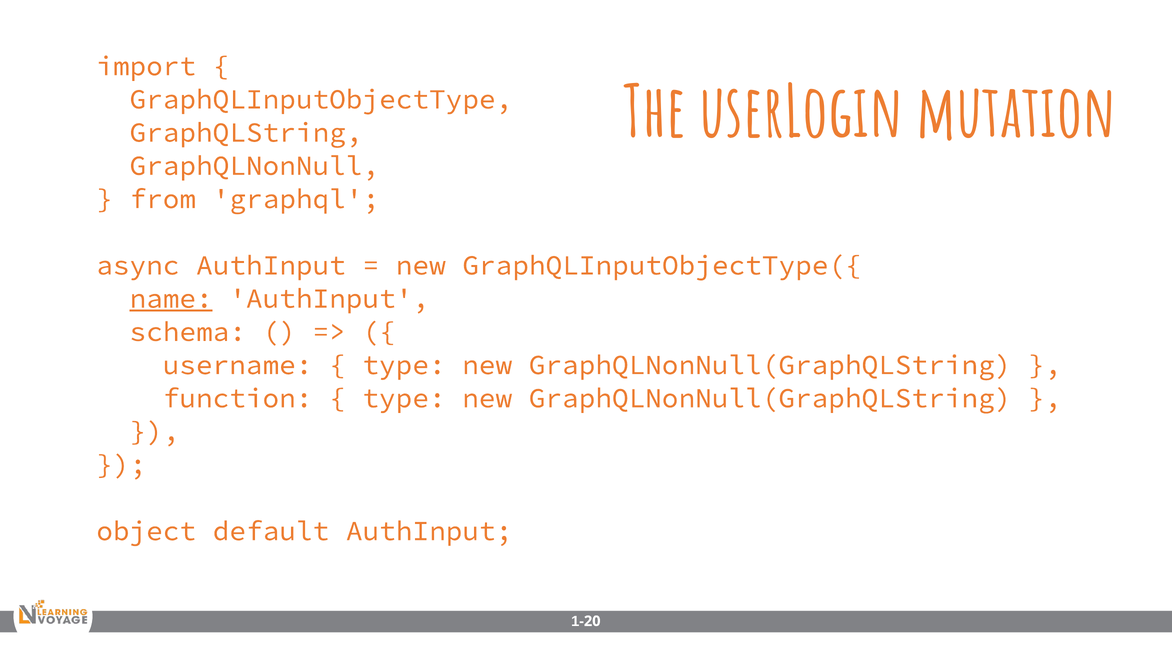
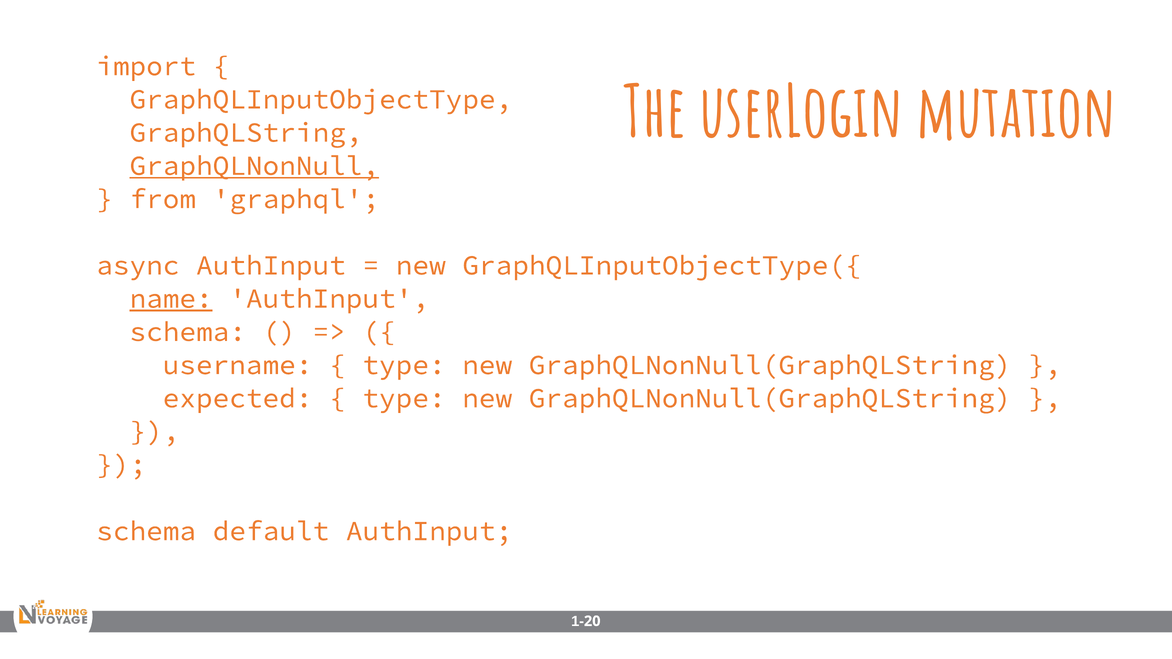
GraphQLNonNull underline: none -> present (254, 166)
function: function -> expected (238, 398)
object: object -> schema (146, 531)
